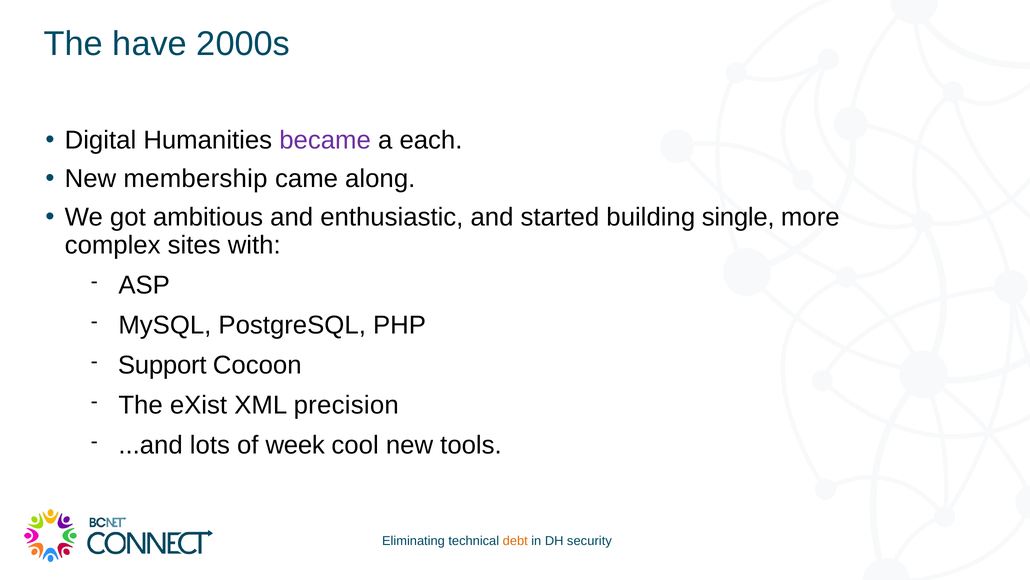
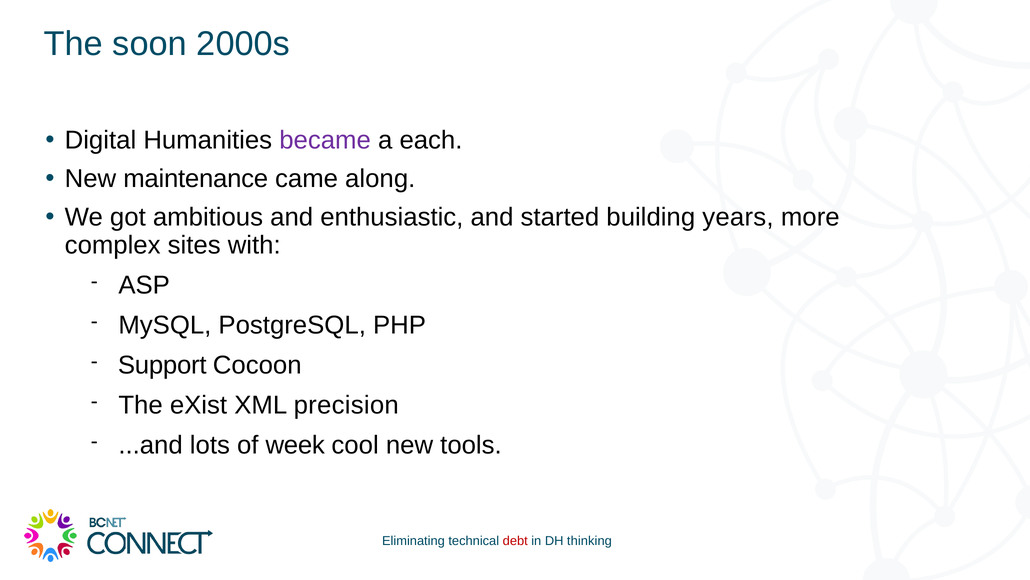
have: have -> soon (150, 44)
membership: membership -> maintenance (196, 179)
single: single -> years (738, 217)
debt colour: orange -> red (515, 540)
security: security -> thinking (589, 540)
